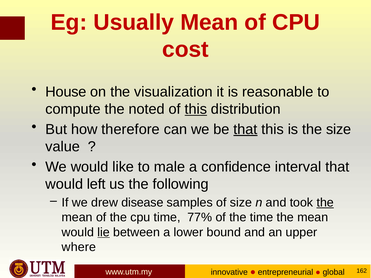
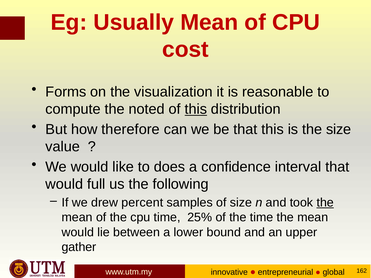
House: House -> Forms (66, 92)
that underline: present -> none (245, 129)
male: male -> does (170, 167)
left: left -> full (96, 184)
disease: disease -> percent (142, 203)
77%: 77% -> 25% (200, 218)
lie underline: present -> none (104, 232)
where: where -> gather (79, 247)
